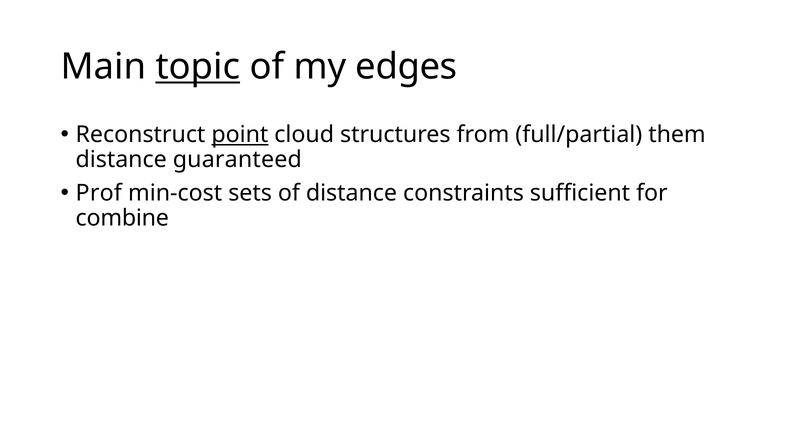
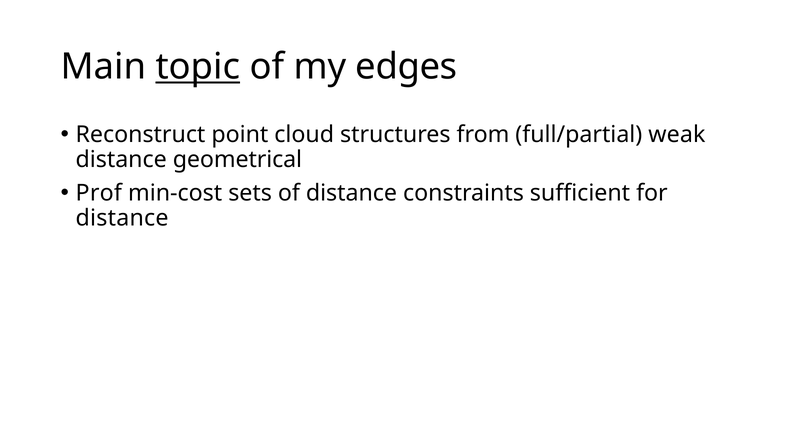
point underline: present -> none (240, 135)
them: them -> weak (677, 135)
guaranteed: guaranteed -> geometrical (237, 160)
combine: combine -> distance (122, 218)
